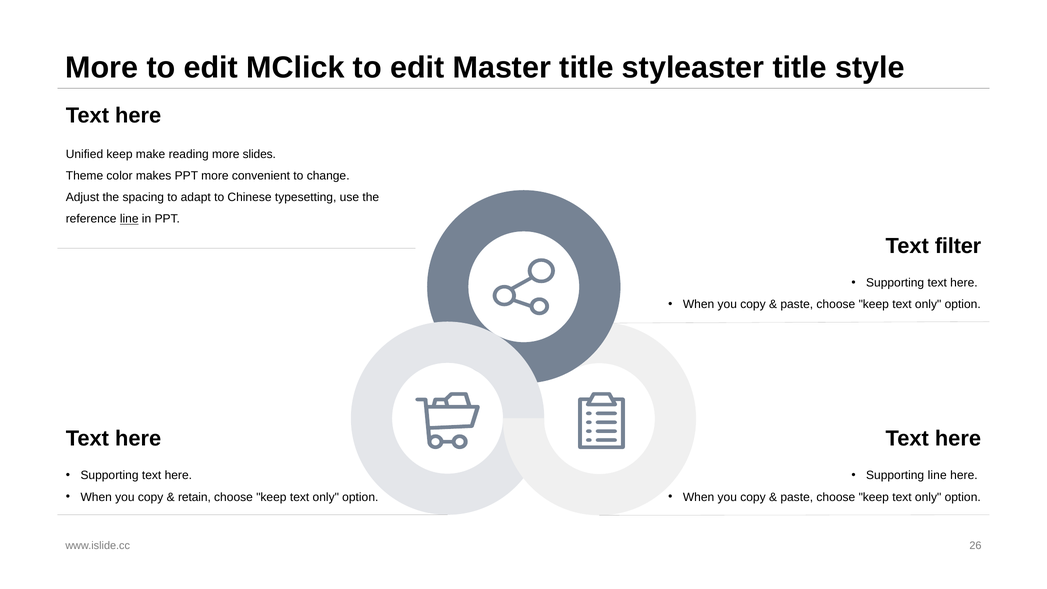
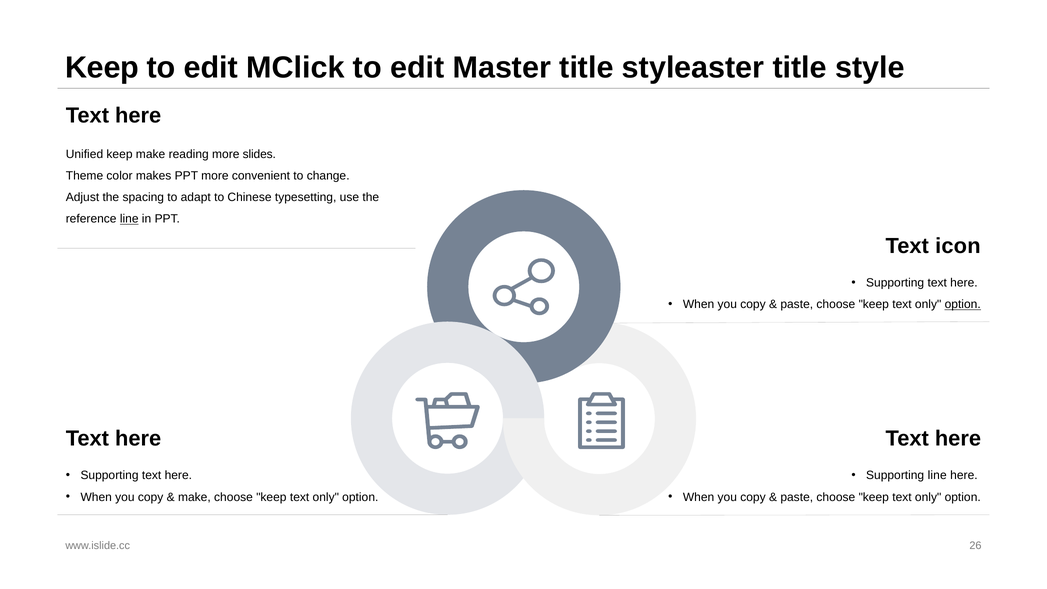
More: More -> Keep (102, 68)
filter: filter -> icon (958, 246)
option underline: none -> present (963, 304)
retain: retain -> make (194, 497)
